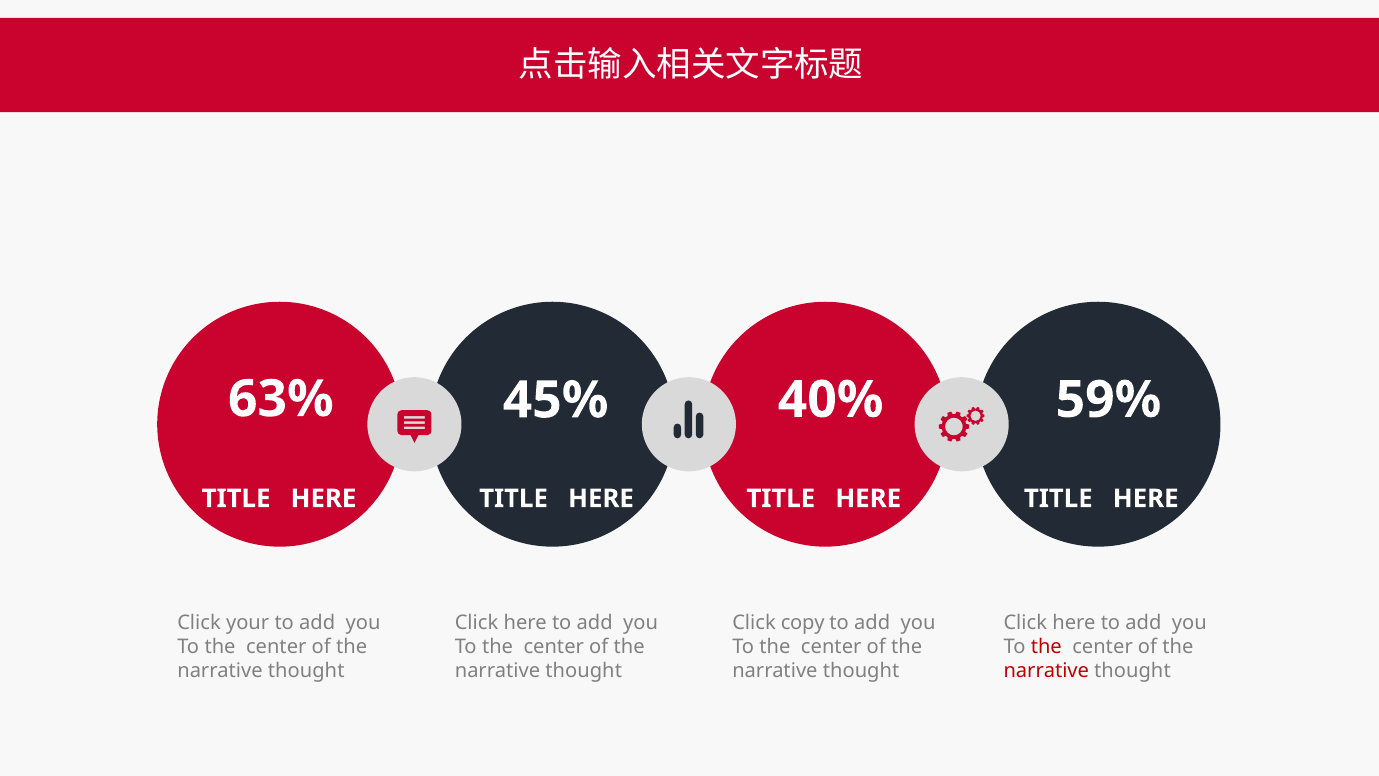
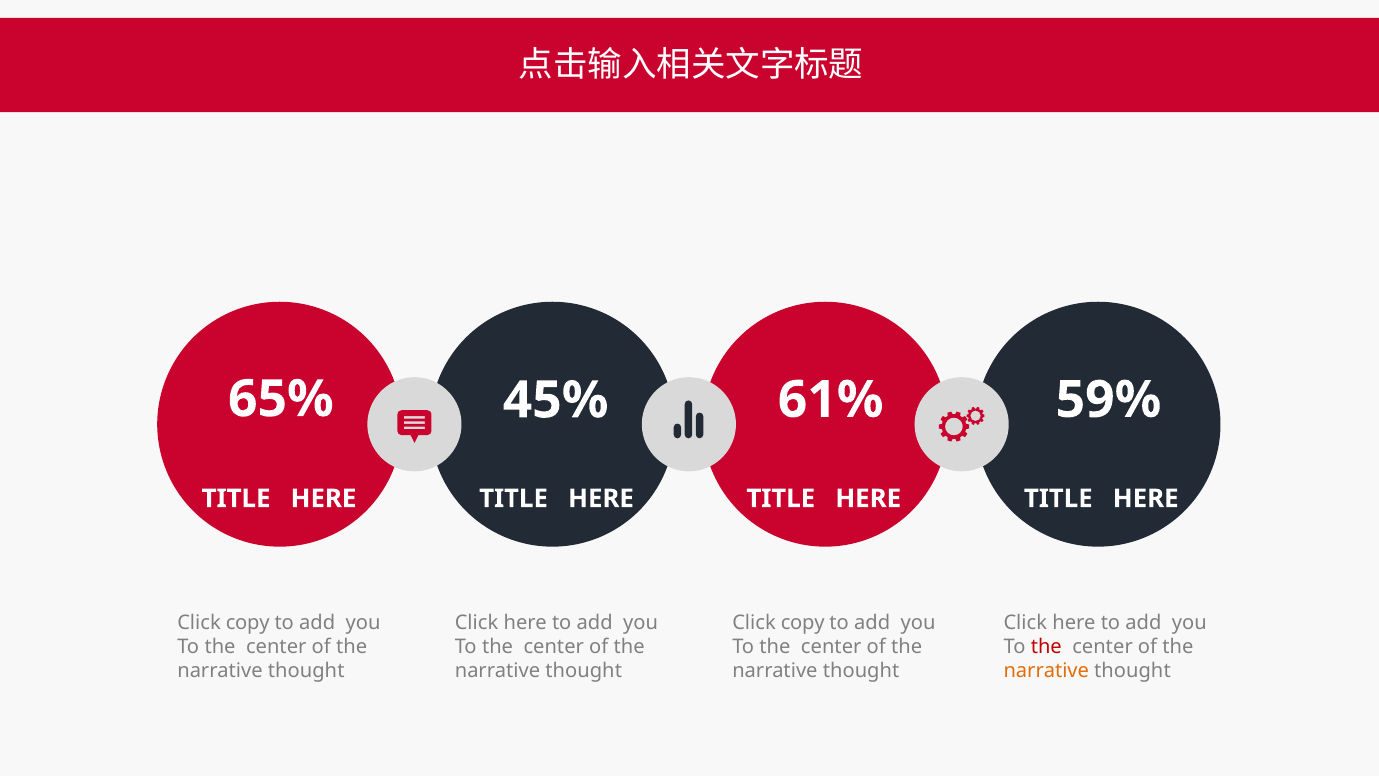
63%: 63% -> 65% (281, 399)
40%: 40% -> 61% (831, 400)
your: your -> copy (248, 623)
narrative colour: red -> orange (1046, 671)
